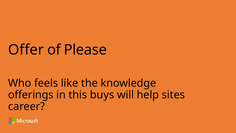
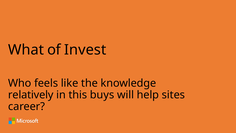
Offer: Offer -> What (26, 50)
Please: Please -> Invest (85, 50)
offerings: offerings -> relatively (31, 95)
